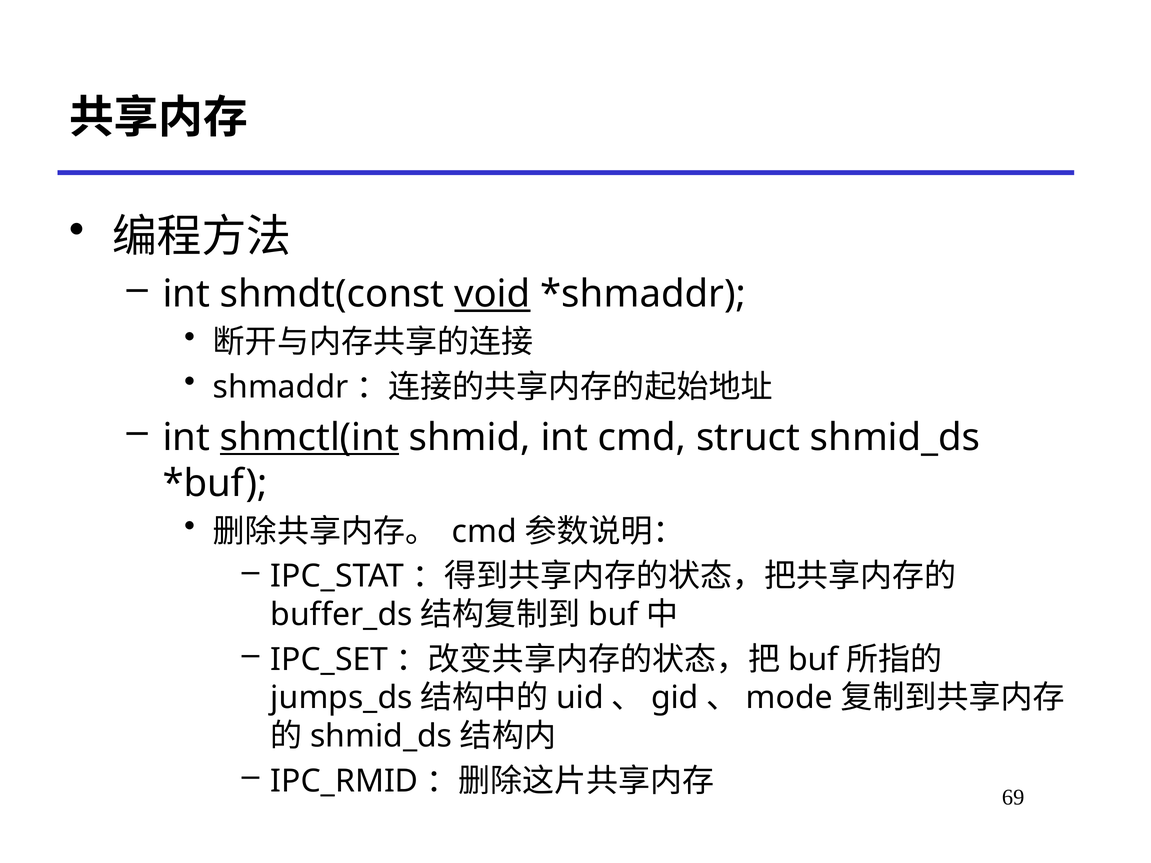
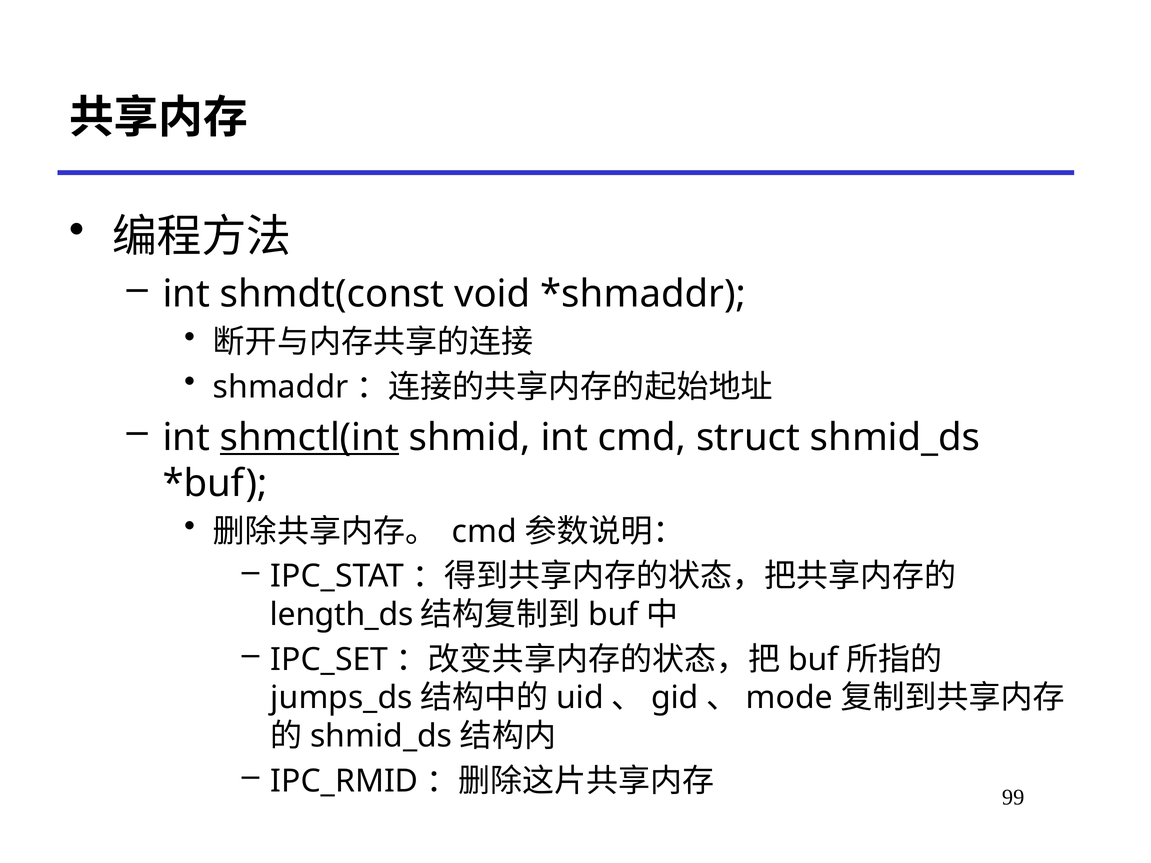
void underline: present -> none (492, 294)
buffer_ds: buffer_ds -> length_ds (342, 615)
69: 69 -> 99 (1013, 798)
